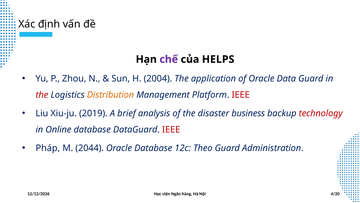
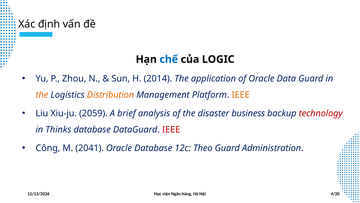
chế colour: purple -> blue (169, 59)
HELPS: HELPS -> LOGIC (218, 59)
2004: 2004 -> 2014 (158, 78)
the colour: red -> orange (42, 95)
IEEE colour: red -> orange (241, 95)
2019: 2019 -> 2059 (93, 113)
Online: Online -> Thinks (58, 129)
Pháp: Pháp -> Công (48, 148)
2044: 2044 -> 2041 (90, 148)
